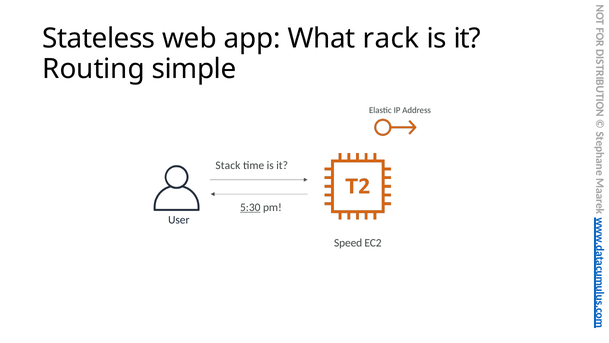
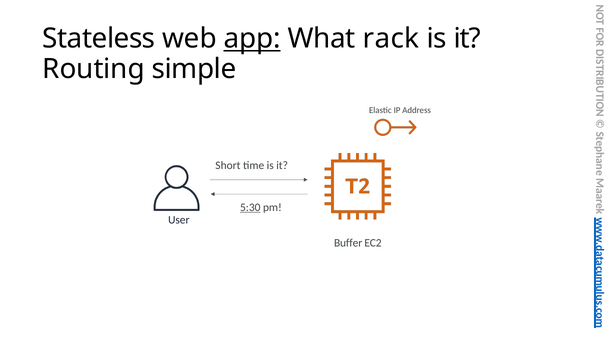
app underline: none -> present (252, 39)
Stack: Stack -> Short (228, 165)
Speed: Speed -> Buffer (348, 242)
